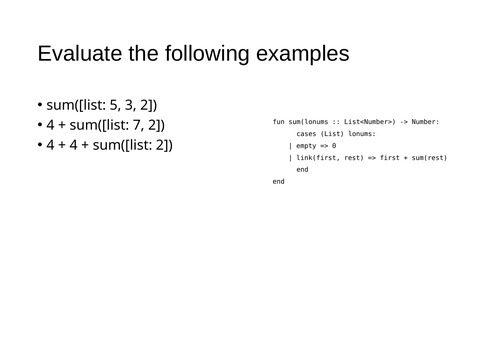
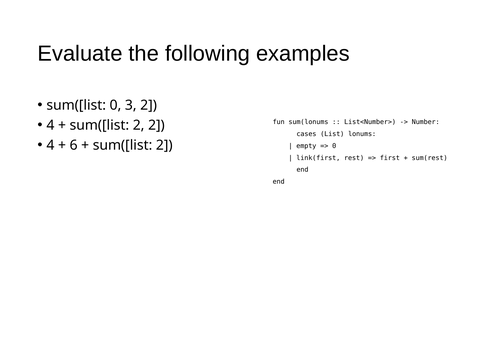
sum([list 5: 5 -> 0 (116, 105)
7: 7 -> 2 (139, 125)
4: 4 -> 6 (74, 145)
